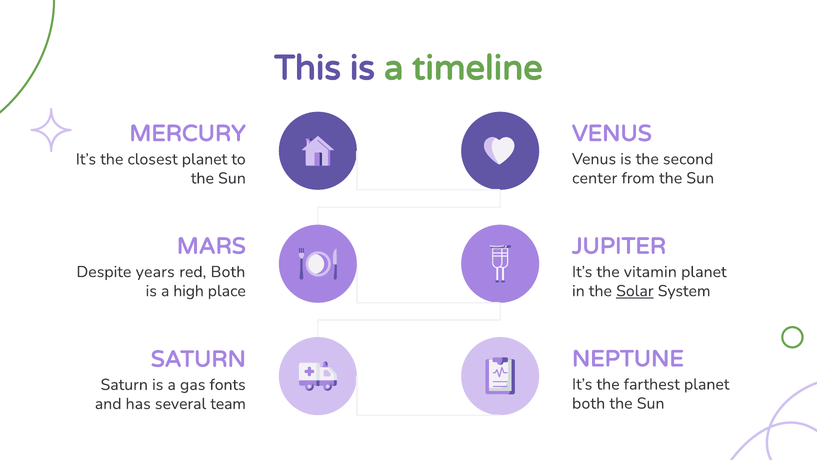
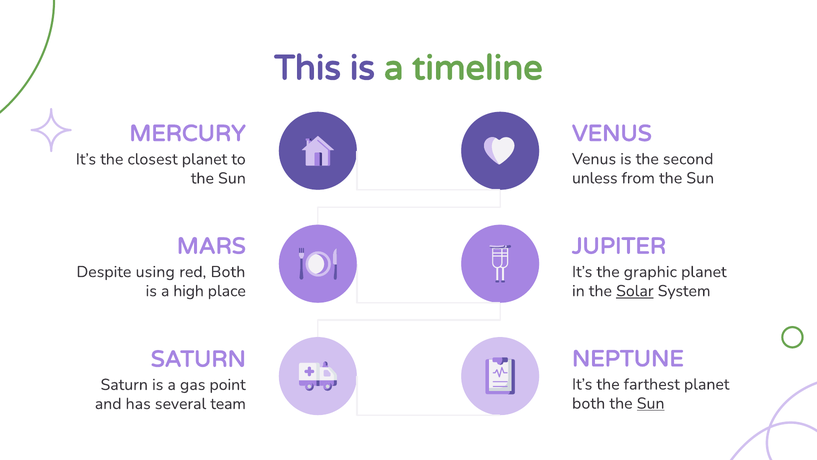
center: center -> unless (595, 178)
years: years -> using (155, 272)
vitamin: vitamin -> graphic (650, 272)
fonts: fonts -> point (228, 384)
Sun underline: none -> present (651, 403)
